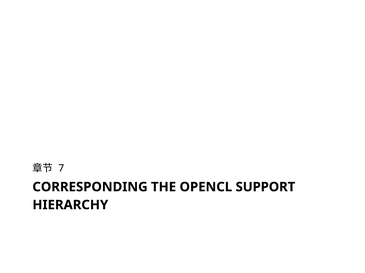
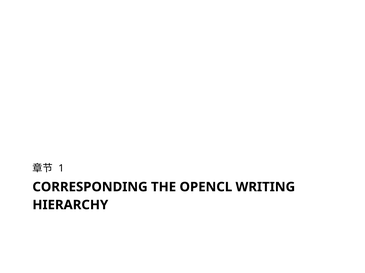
7: 7 -> 1 (61, 169)
SUPPORT: SUPPORT -> WRITING (265, 187)
